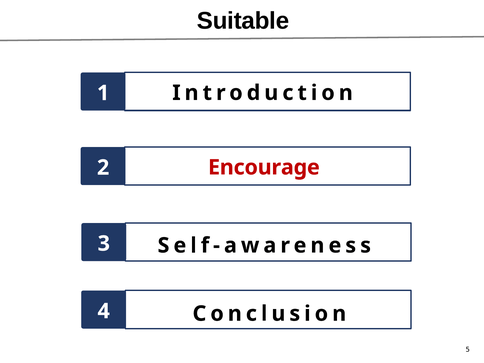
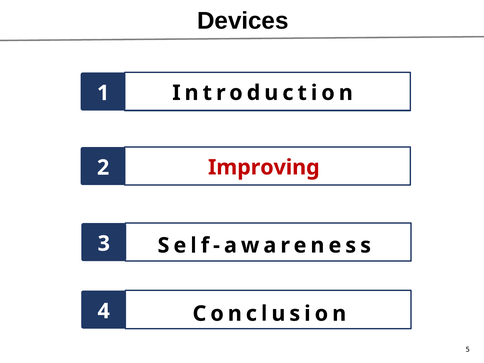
Suitable: Suitable -> Devices (243, 21)
Encourage: Encourage -> Improving (264, 167)
